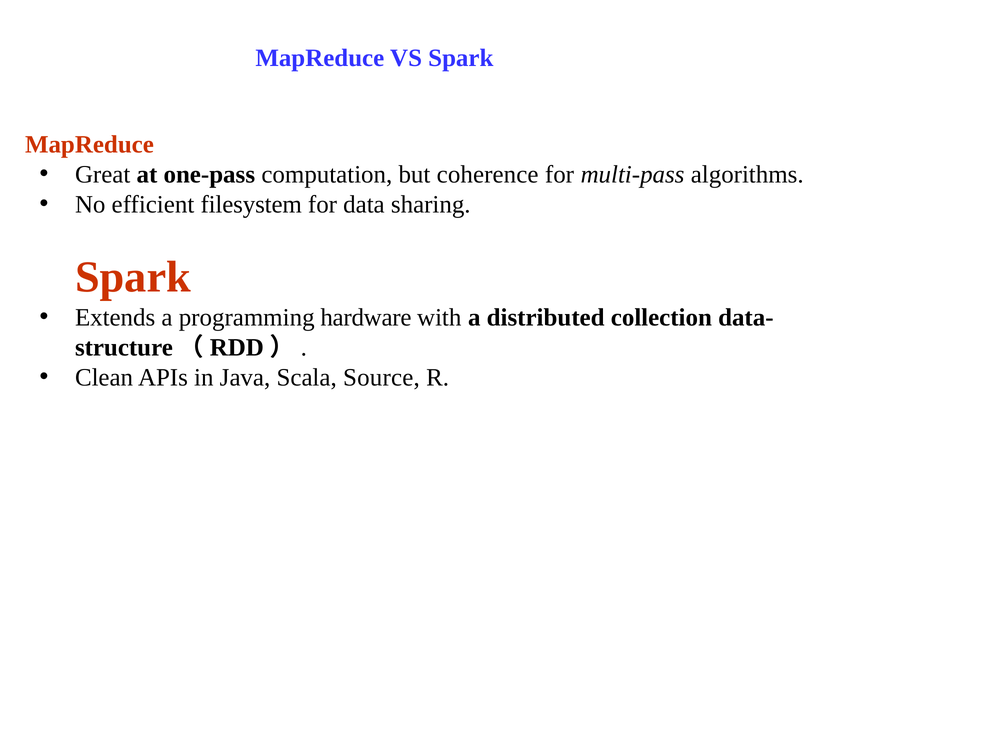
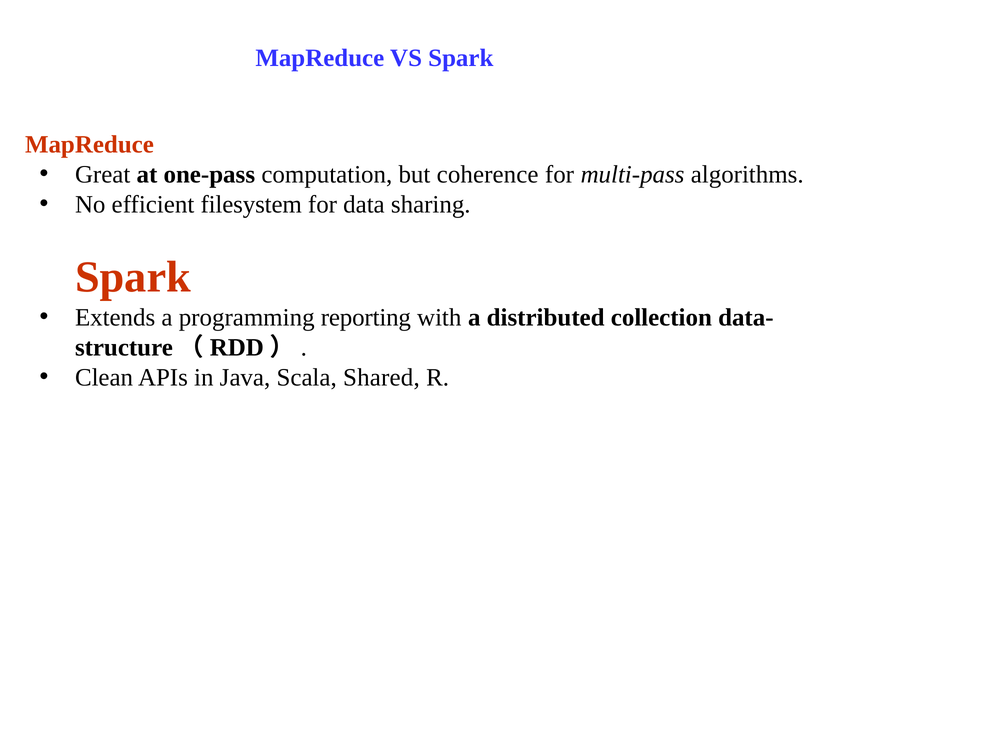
hardware: hardware -> reporting (366, 318)
Source: Source -> Shared (381, 378)
